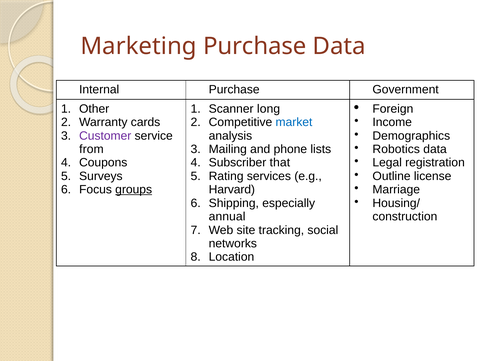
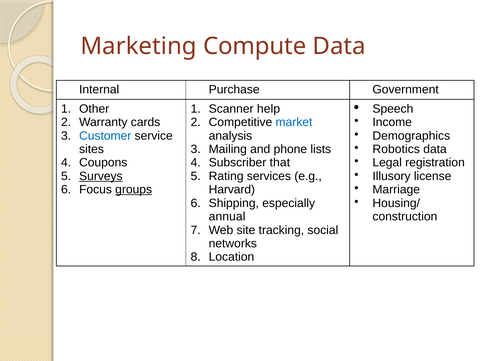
Marketing Purchase: Purchase -> Compute (255, 46)
Foreign: Foreign -> Speech (393, 109)
long: long -> help (269, 109)
Customer colour: purple -> blue (105, 136)
from: from -> sites (91, 149)
Outline: Outline -> Illusory (392, 176)
Surveys underline: none -> present (101, 176)
